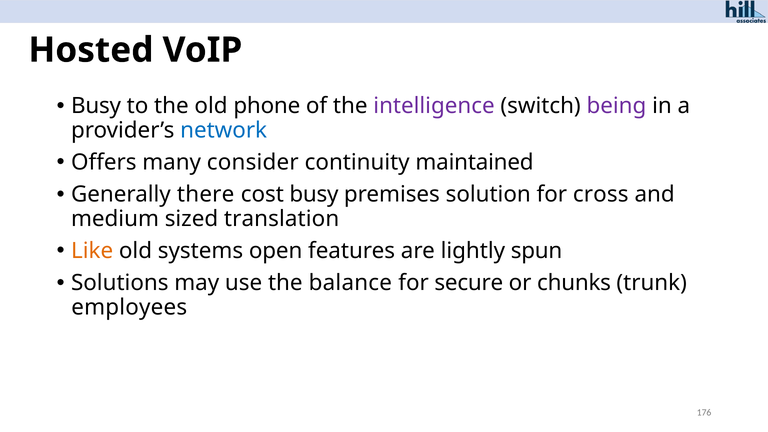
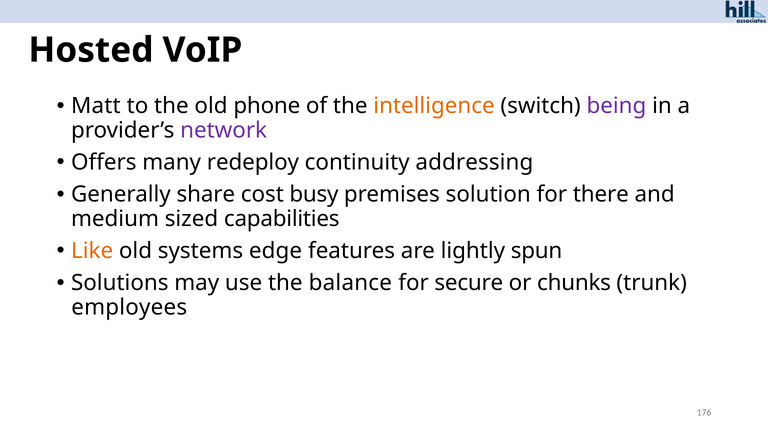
Busy: Busy -> Matt (96, 106)
intelligence colour: purple -> orange (434, 106)
network colour: blue -> purple (224, 130)
consider: consider -> redeploy (253, 162)
maintained: maintained -> addressing (474, 162)
there: there -> share (206, 195)
cross: cross -> there (601, 195)
translation: translation -> capabilities (282, 219)
open: open -> edge (276, 251)
